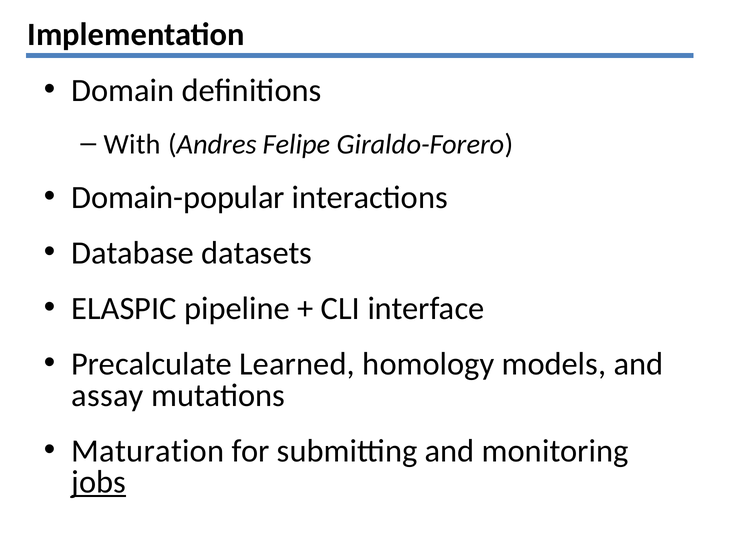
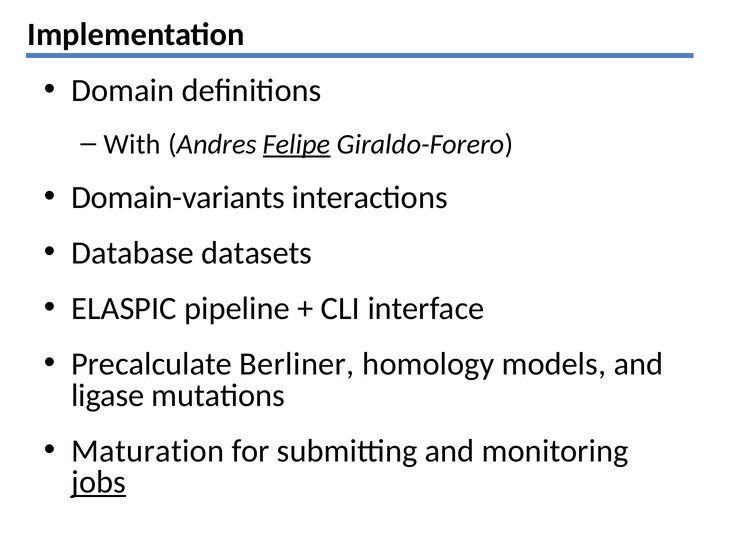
Felipe underline: none -> present (297, 144)
Domain-popular: Domain-popular -> Domain-variants (178, 198)
Learned: Learned -> Berliner (297, 364)
assay: assay -> ligase (108, 396)
